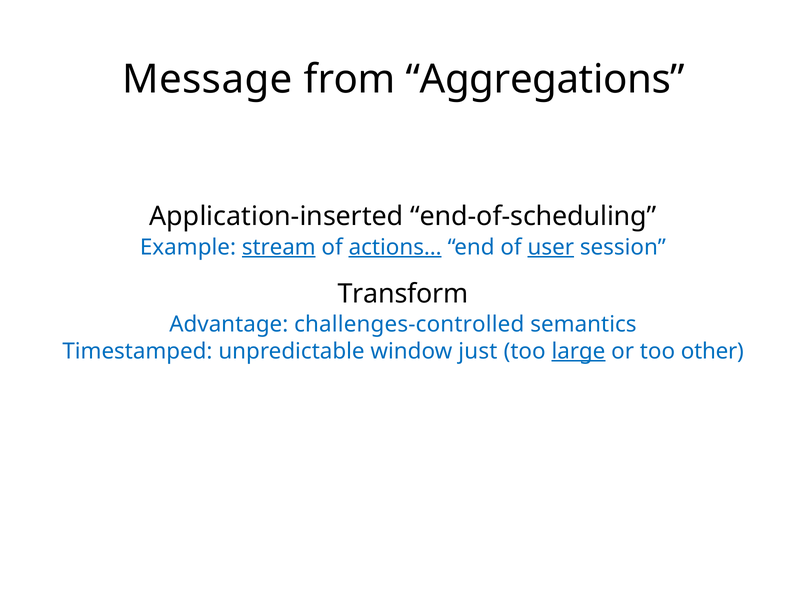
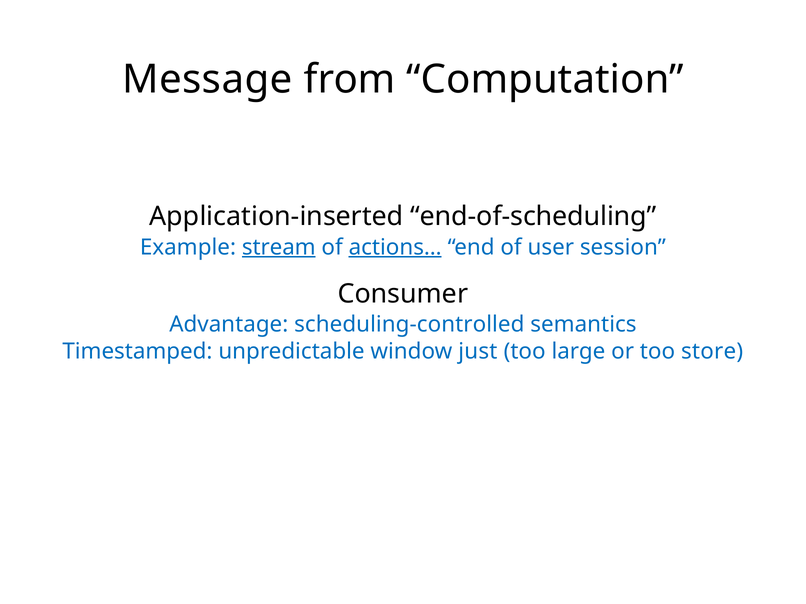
Aggregations: Aggregations -> Computation (545, 79)
user underline: present -> none (551, 247)
Transform: Transform -> Consumer (403, 294)
challenges-controlled: challenges-controlled -> scheduling-controlled (409, 325)
large underline: present -> none (578, 351)
other: other -> store (712, 351)
